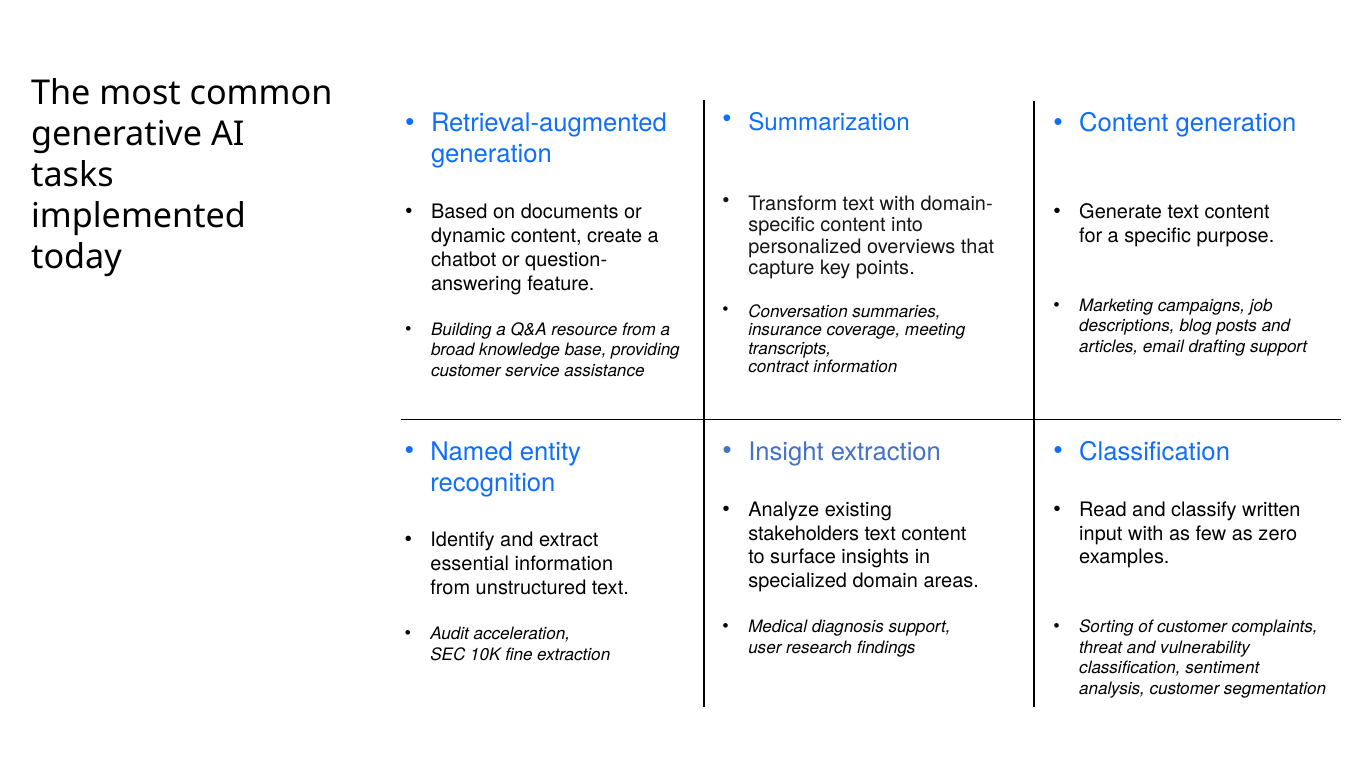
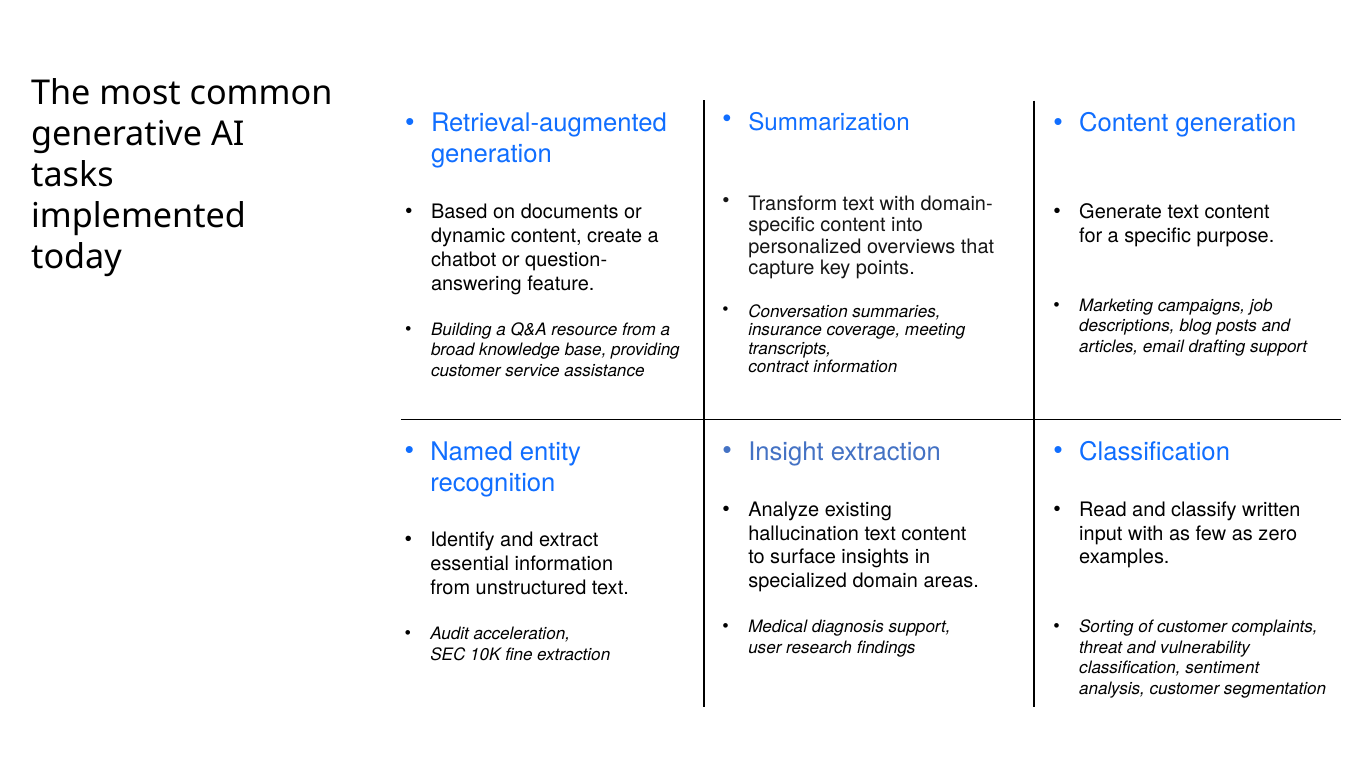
stakeholders: stakeholders -> hallucination (804, 533)
